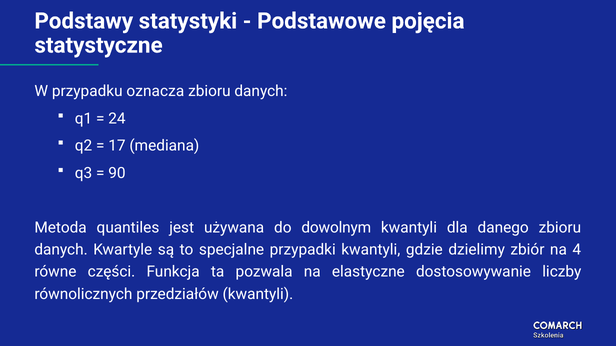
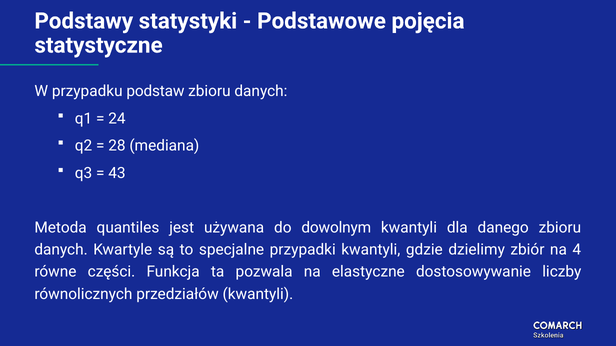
oznacza: oznacza -> podstaw (155, 91)
17: 17 -> 28 (117, 146)
90: 90 -> 43 (117, 173)
